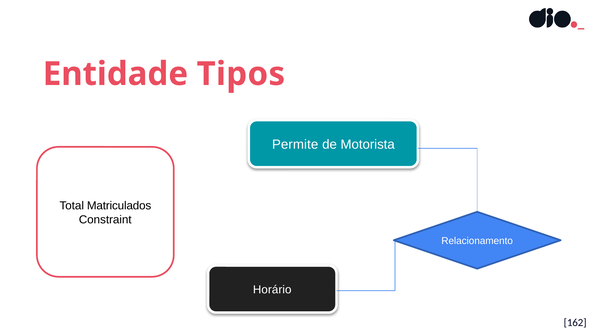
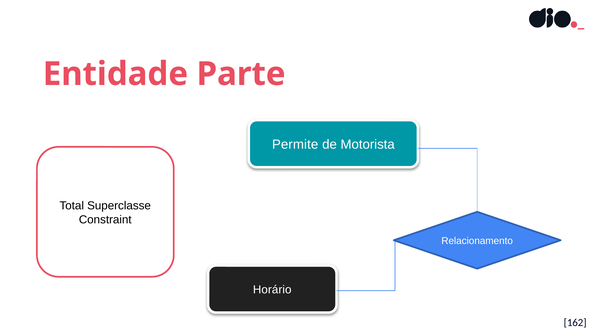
Tipos: Tipos -> Parte (241, 74)
Matriculados: Matriculados -> Superclasse (119, 205)
